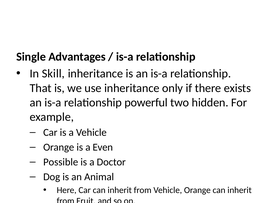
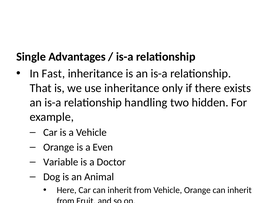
Skill: Skill -> Fast (53, 73)
powerful: powerful -> handling (146, 102)
Possible: Possible -> Variable (61, 162)
